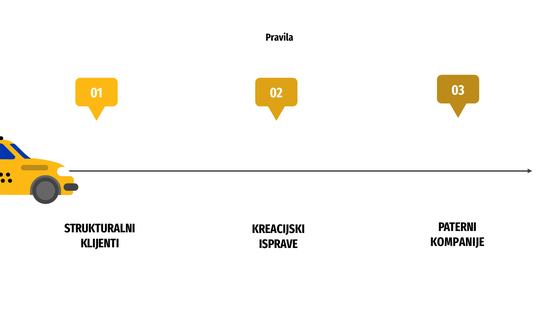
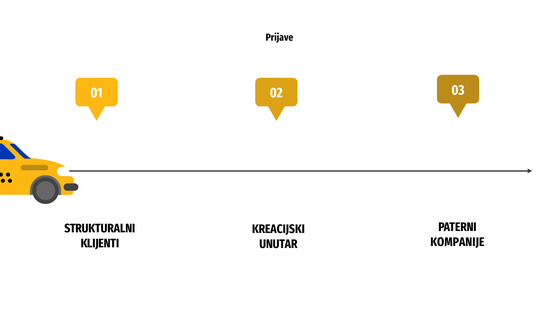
Pravila: Pravila -> Prijave (279, 37)
ISPRAVE: ISPRAVE -> UNUTAR (279, 244)
